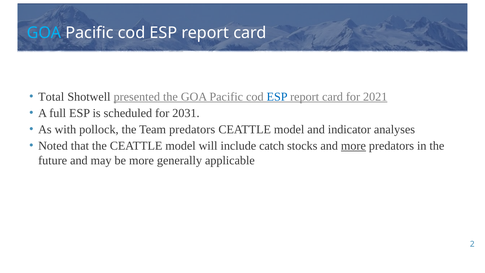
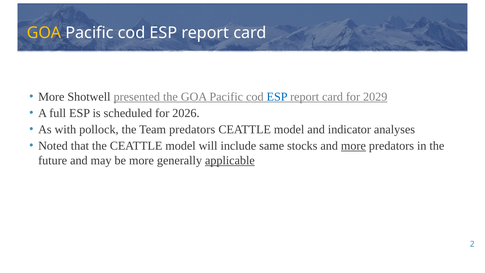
GOA colour: light blue -> yellow (44, 33)
Total: Total -> More (51, 97)
2021: 2021 -> 2029 (375, 97)
2031: 2031 -> 2026 (186, 113)
catch: catch -> same (272, 146)
applicable underline: none -> present (230, 160)
